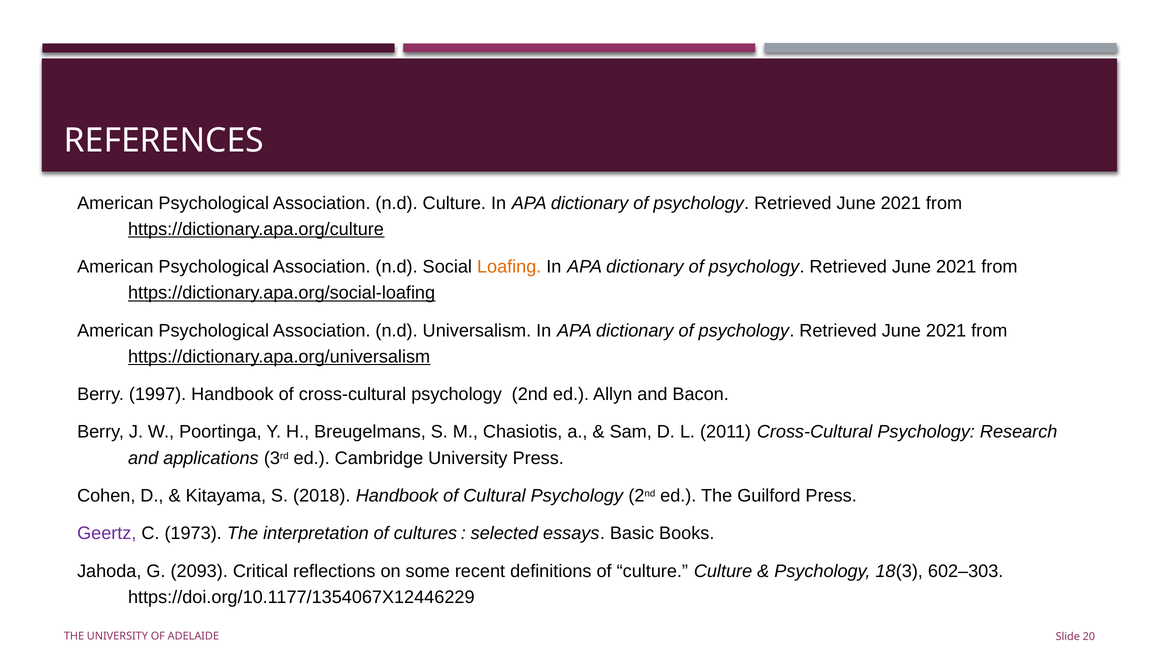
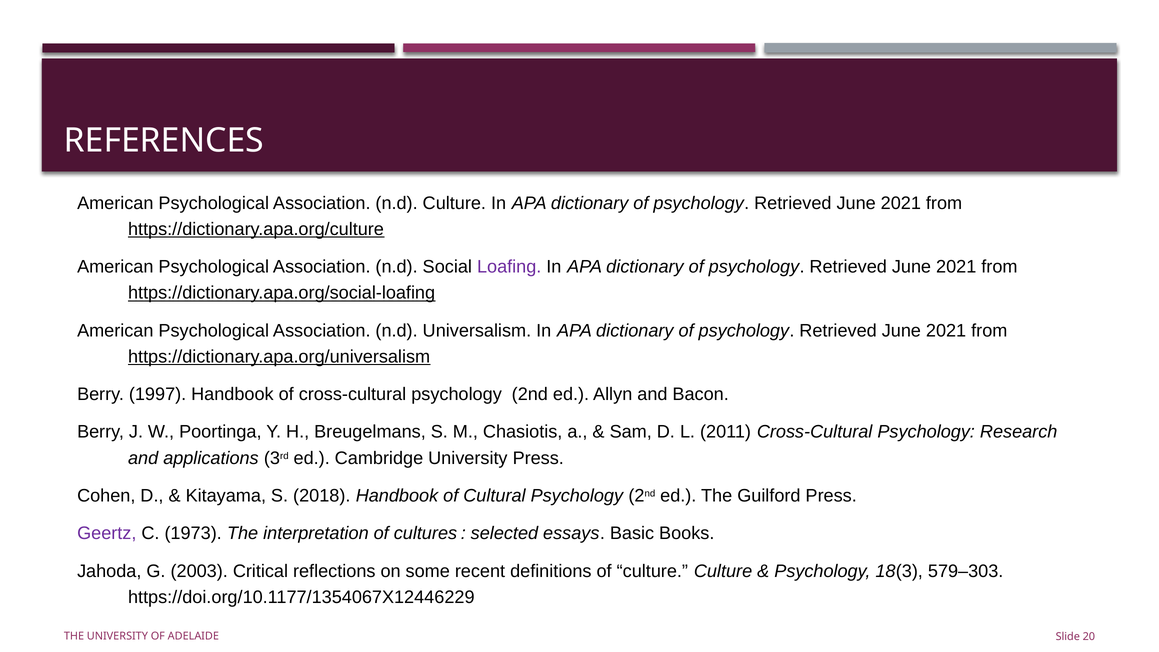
Loafing colour: orange -> purple (509, 267)
2093: 2093 -> 2003 (199, 571)
602–303: 602–303 -> 579–303 (966, 571)
